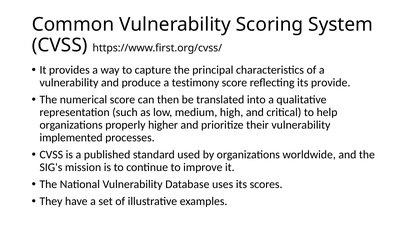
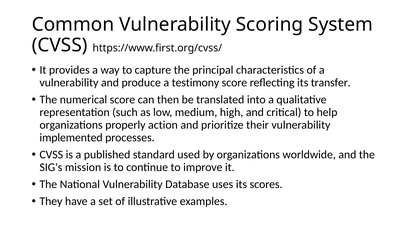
provide: provide -> transfer (331, 83)
higher: higher -> action (163, 125)
